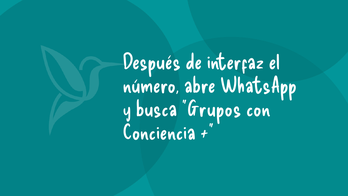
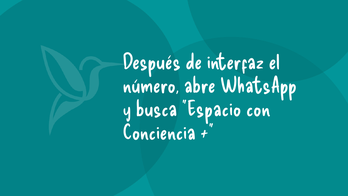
Grupos: Grupos -> Espacio (212, 109)
